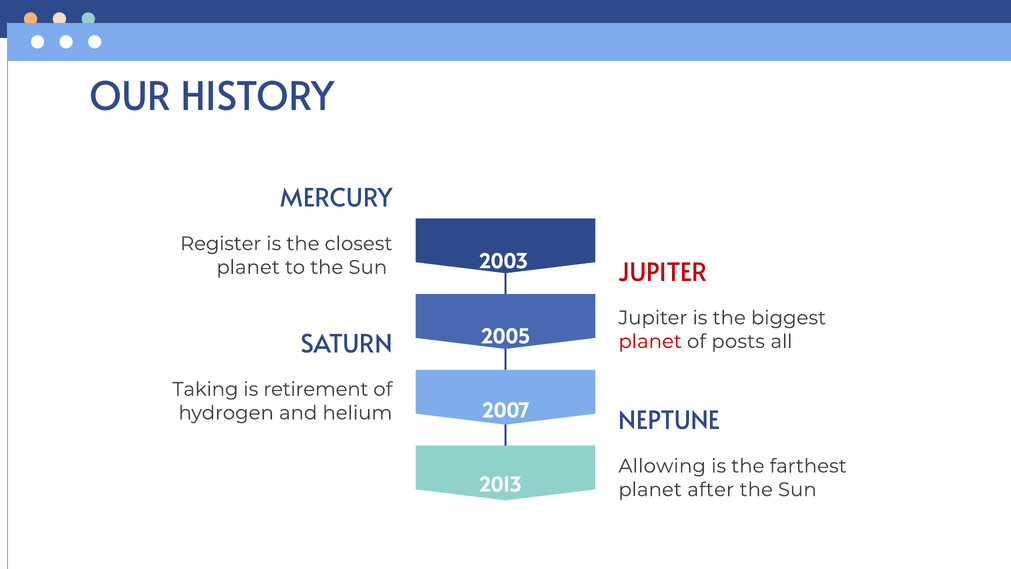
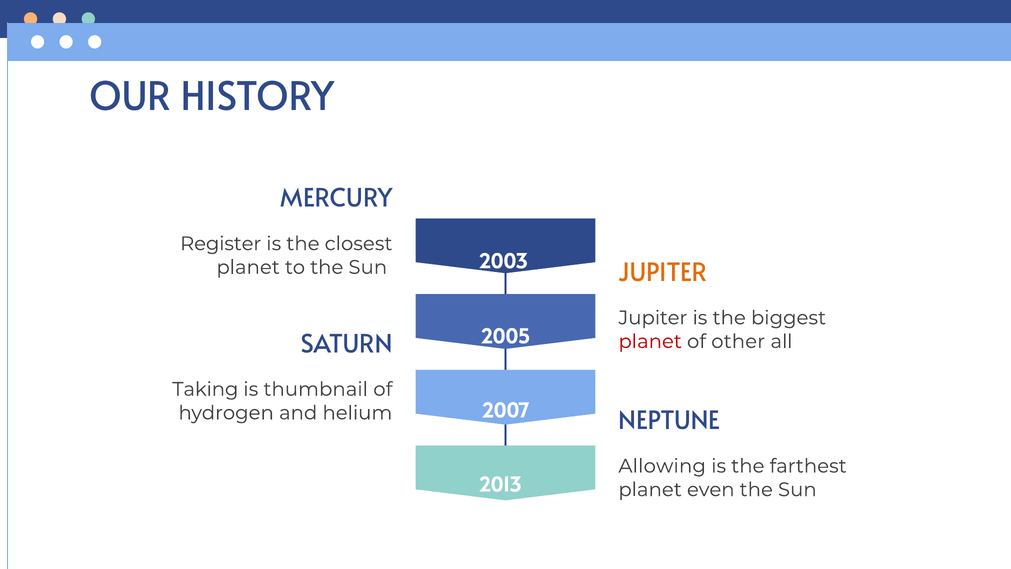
JUPITER colour: red -> orange (663, 273)
posts: posts -> other (738, 341)
retirement: retirement -> thumbnail (316, 389)
after: after -> even (711, 489)
